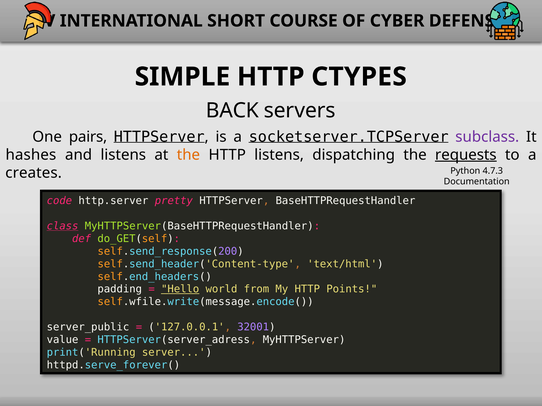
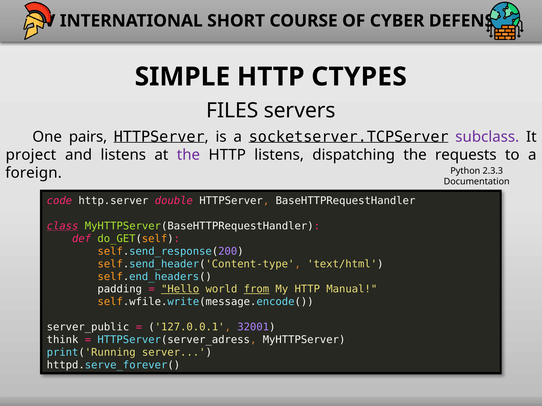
BACK: BACK -> FILES (232, 111)
hashes: hashes -> project (31, 155)
the colour: orange -> purple (188, 155)
requests underline: present -> none (466, 155)
creates: creates -> foreign (34, 173)
4.7.3: 4.7.3 -> 2.3.3 (493, 171)
pretty: pretty -> double (174, 201)
from underline: none -> present (256, 290)
Points: Points -> Manual (352, 290)
value: value -> think (63, 340)
